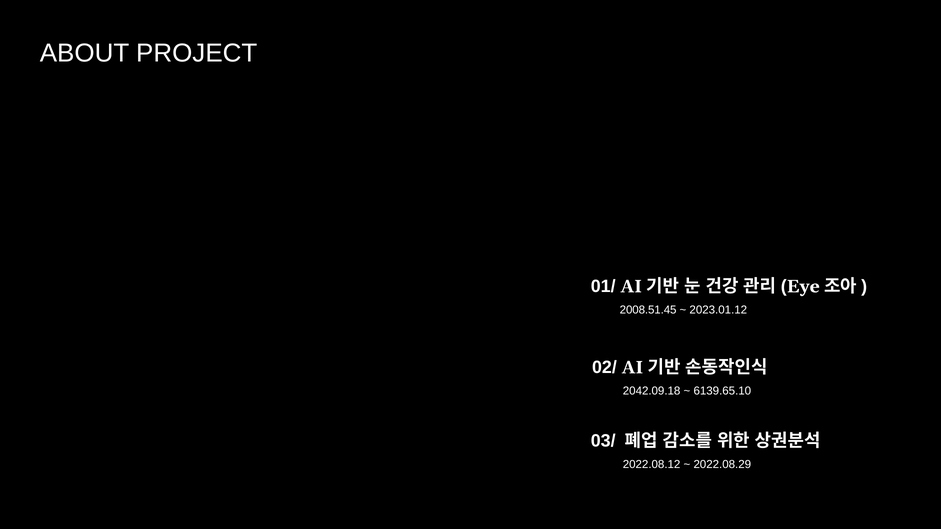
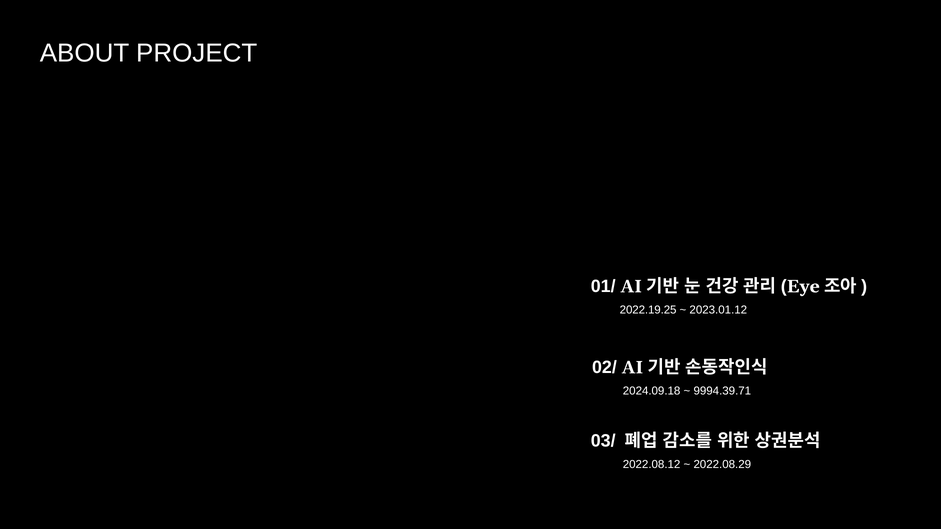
2008.51.45: 2008.51.45 -> 2022.19.25 (648, 310)
2042.09.18: 2042.09.18 -> 2024.09.18 (652, 391)
6139.65.10: 6139.65.10 -> 9994.39.71 (722, 391)
